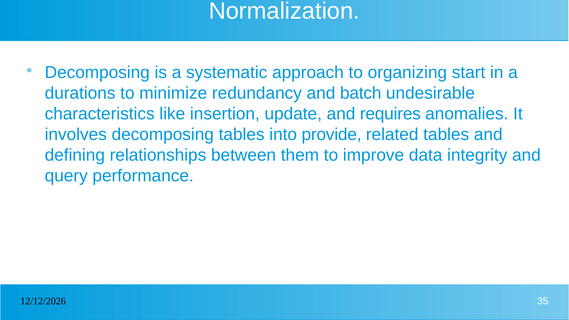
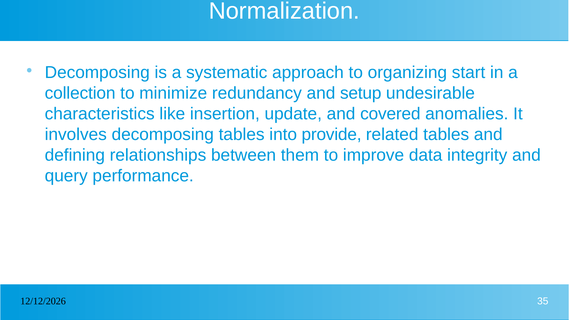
durations: durations -> collection (80, 93)
batch: batch -> setup (361, 93)
requires: requires -> covered (390, 114)
